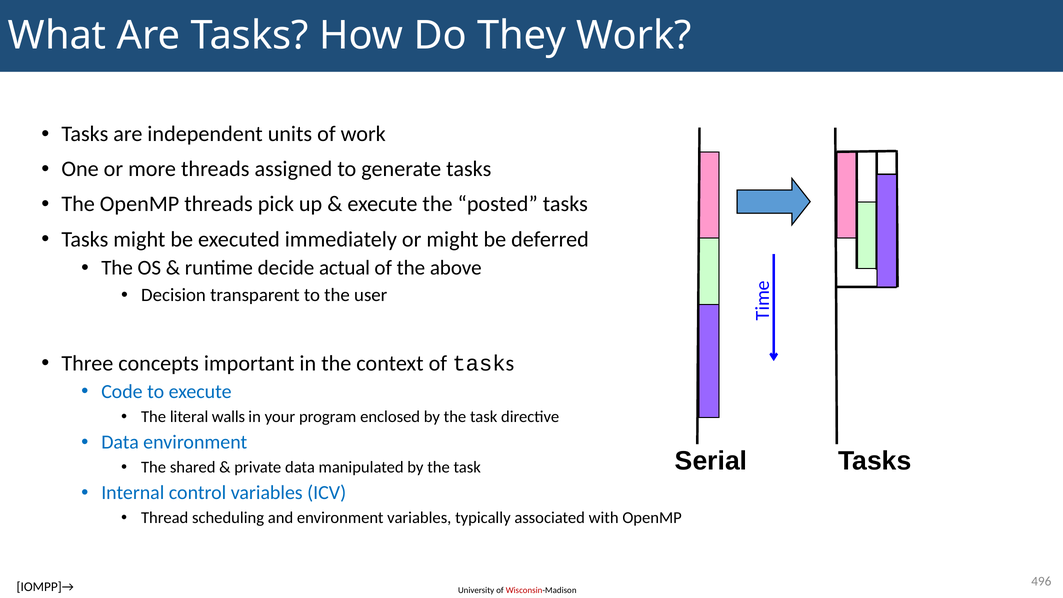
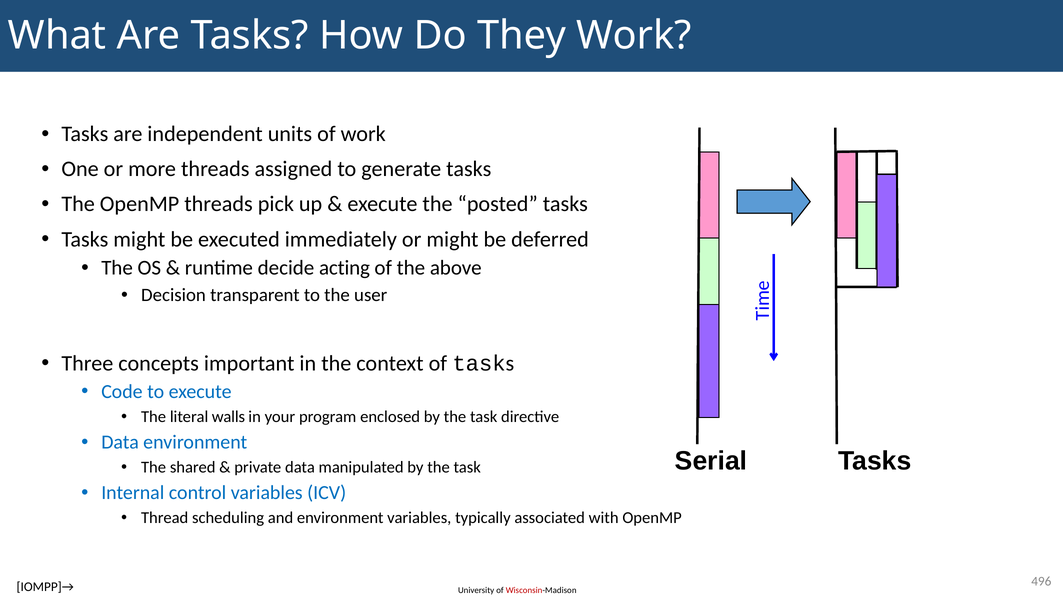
actual: actual -> acting (345, 268)
